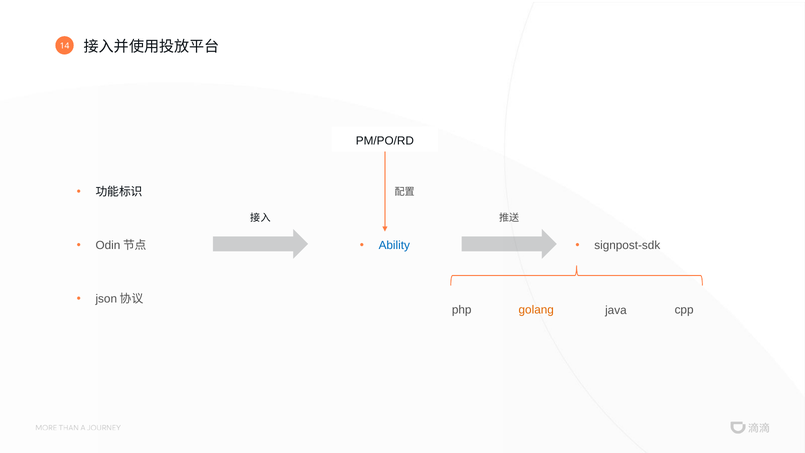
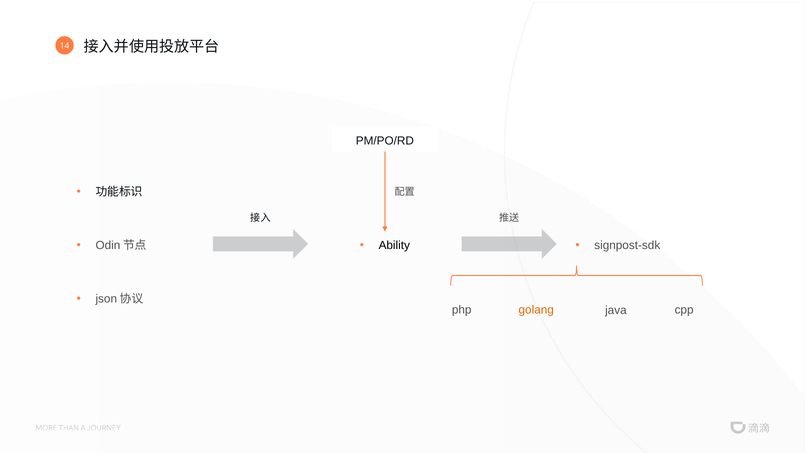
Ability colour: blue -> black (394, 245)
